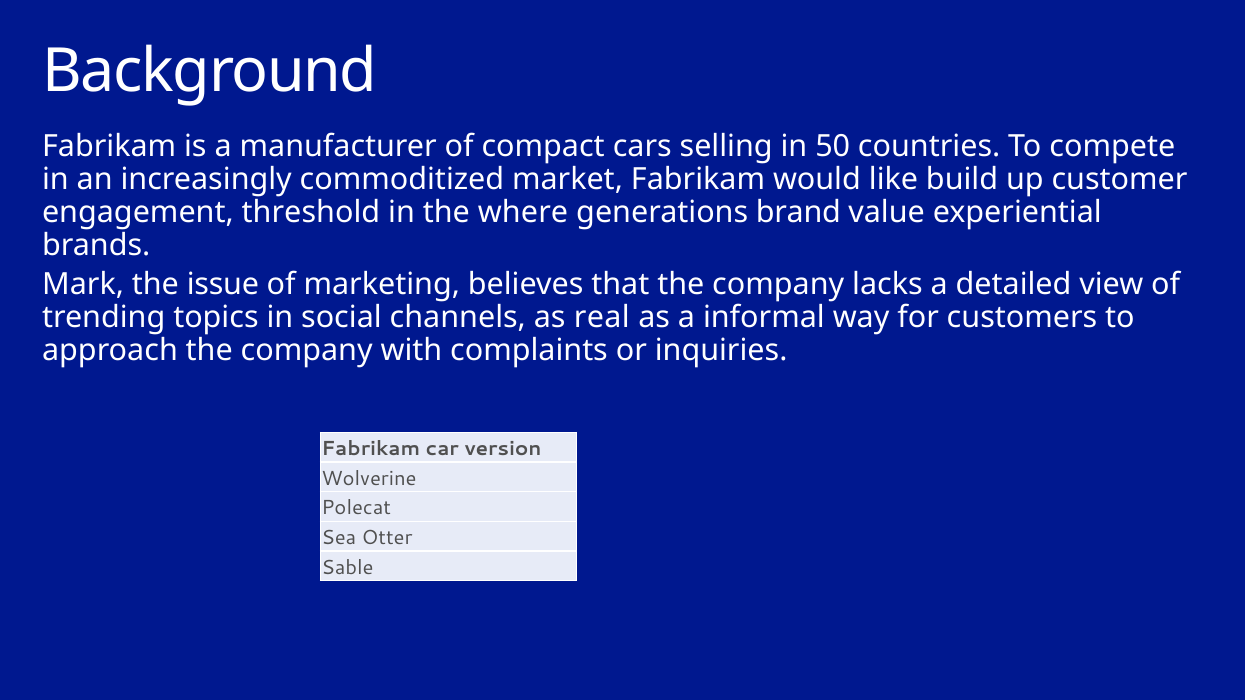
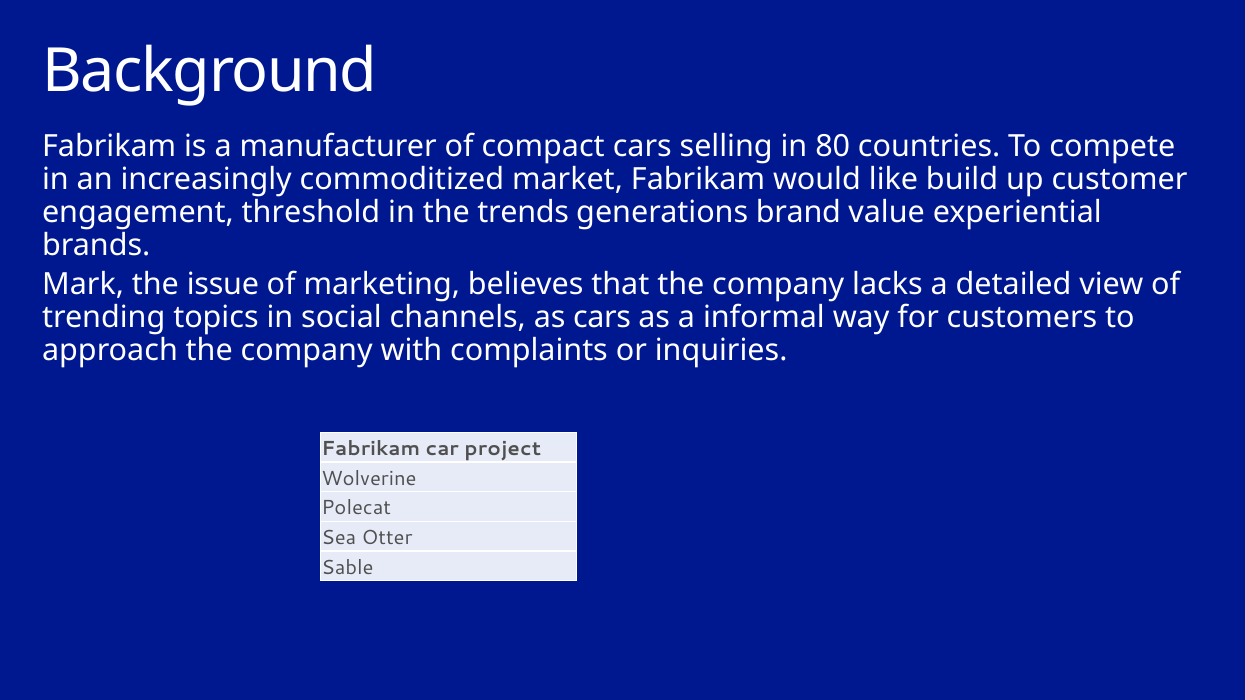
50: 50 -> 80 (833, 147)
where: where -> trends (523, 213)
as real: real -> cars (602, 318)
version: version -> project (503, 449)
